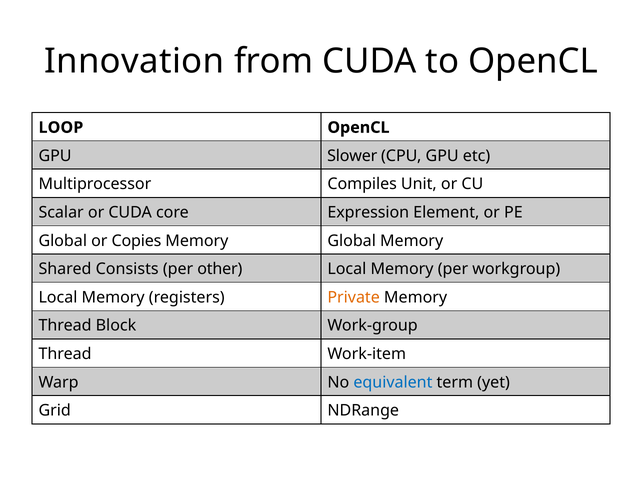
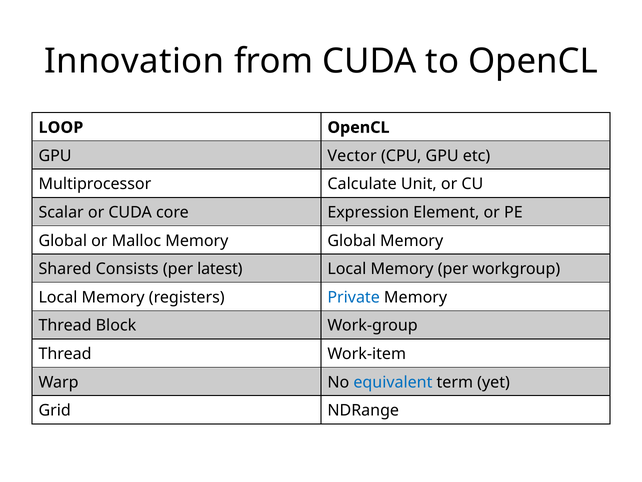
Slower: Slower -> Vector (352, 156)
Compiles: Compiles -> Calculate (362, 184)
Copies: Copies -> Malloc (136, 241)
other: other -> latest (220, 269)
Private colour: orange -> blue (354, 297)
